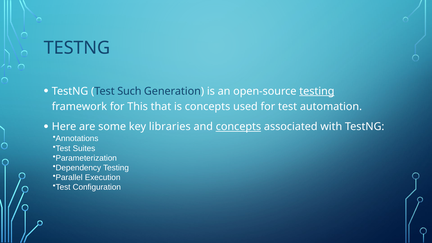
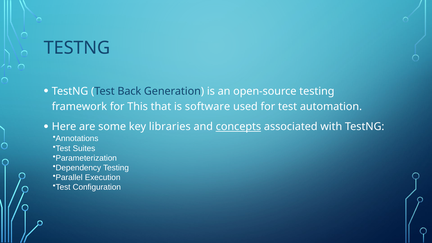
Such: Such -> Back (129, 91)
testing underline: present -> none (317, 91)
is concepts: concepts -> software (208, 107)
